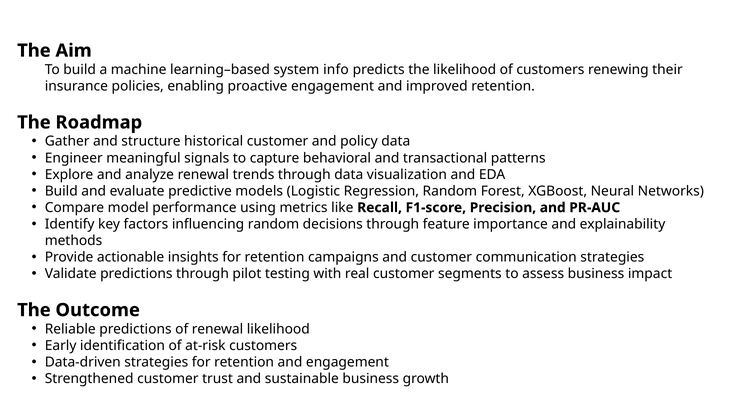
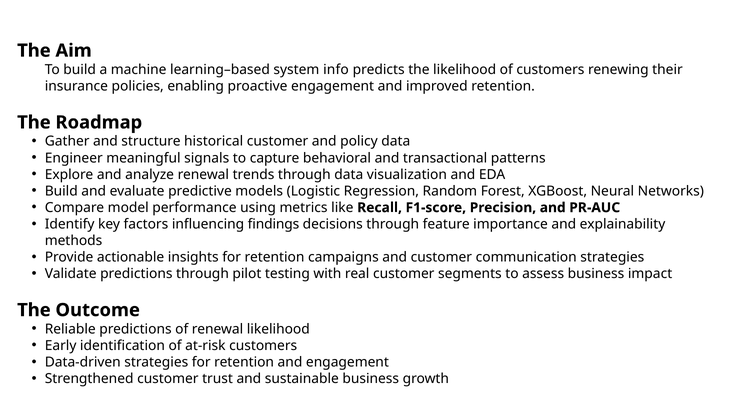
influencing random: random -> findings (274, 224)
